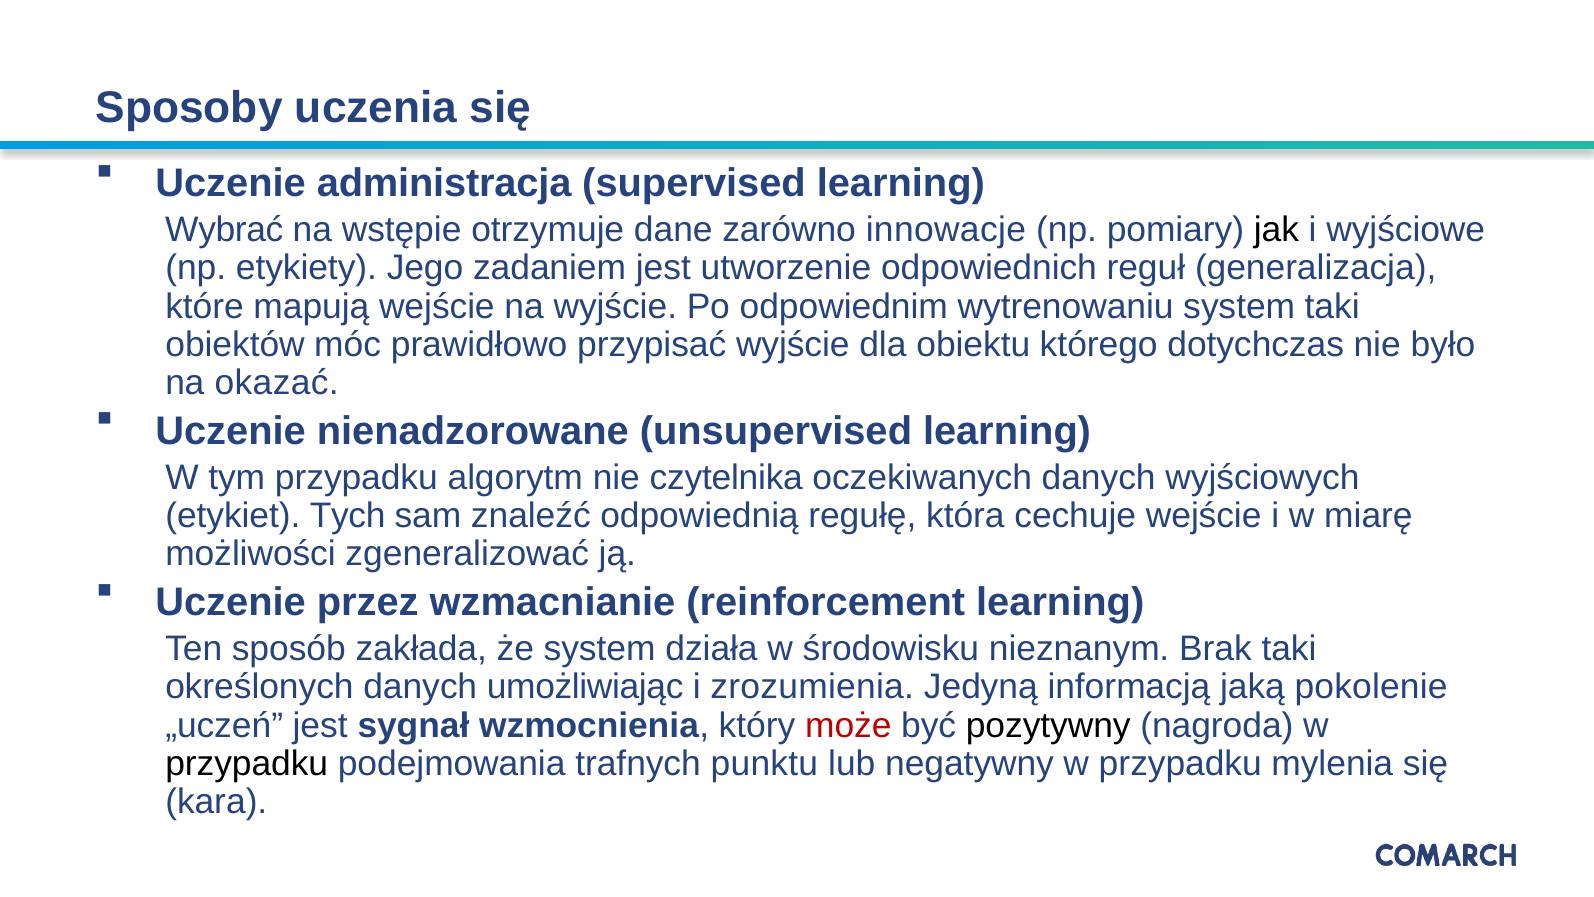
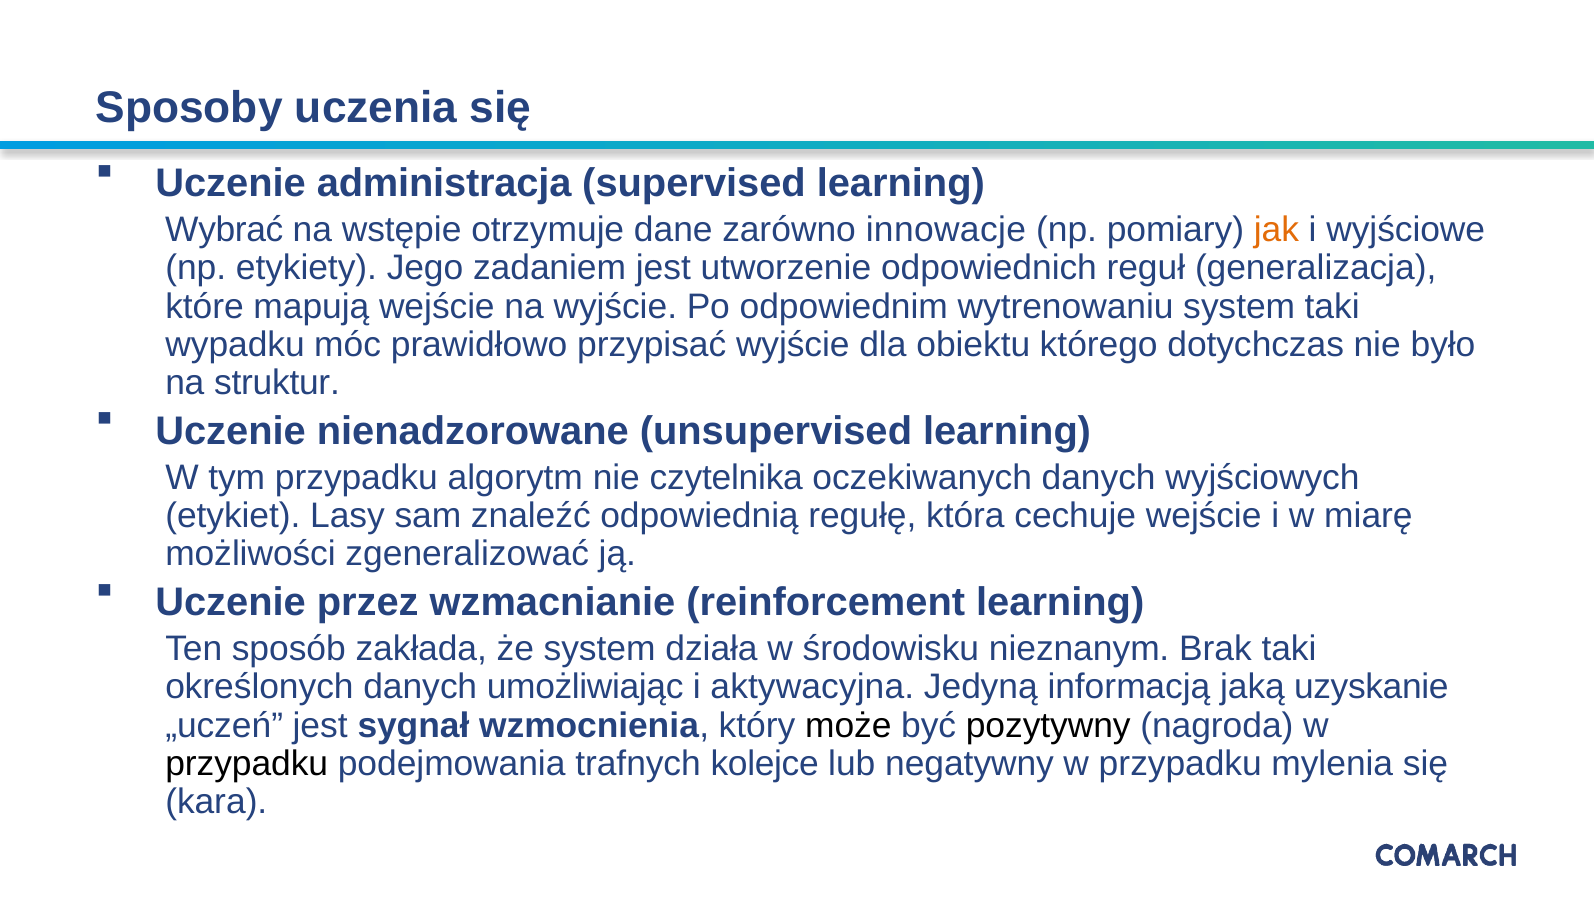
jak colour: black -> orange (1276, 230)
obiektów: obiektów -> wypadku (235, 345)
okazać: okazać -> struktur (277, 383)
Tych: Tych -> Lasy (348, 516)
zrozumienia: zrozumienia -> aktywacyjna (812, 687)
pokolenie: pokolenie -> uzyskanie (1371, 687)
może colour: red -> black (848, 725)
punktu: punktu -> kolejce (765, 763)
